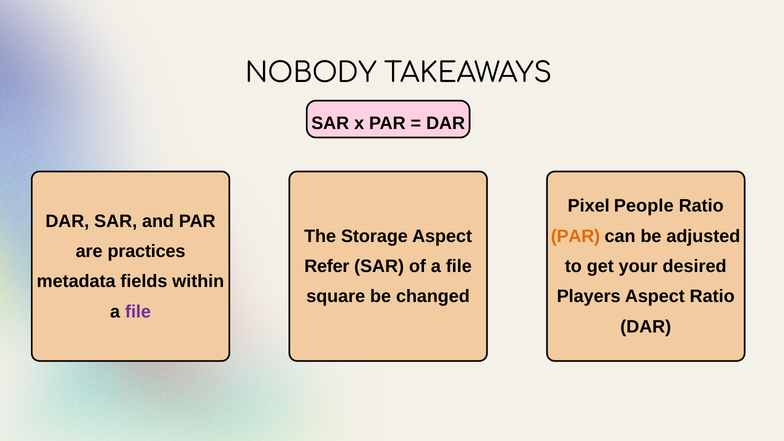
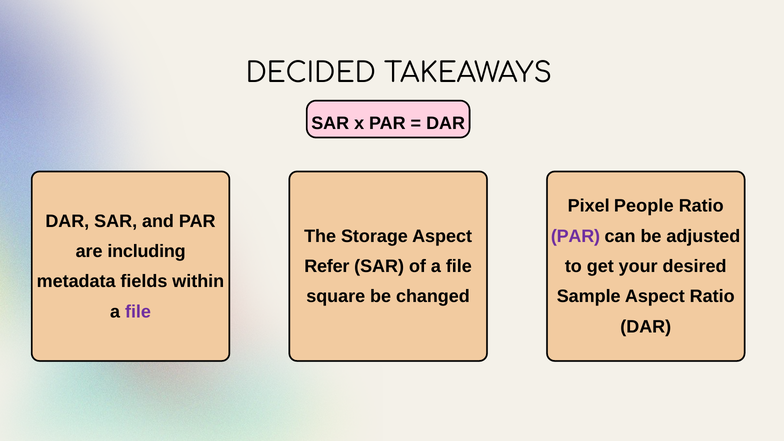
NOBODY: NOBODY -> DECIDED (311, 73)
PAR colour: orange -> purple (575, 236)
practices: practices -> including (147, 251)
Players: Players -> Sample (589, 296)
